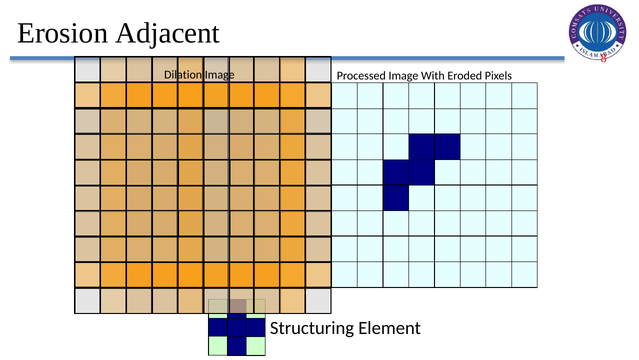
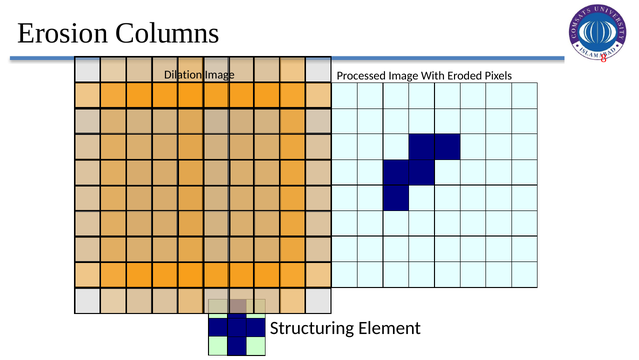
Adjacent: Adjacent -> Columns (168, 33)
